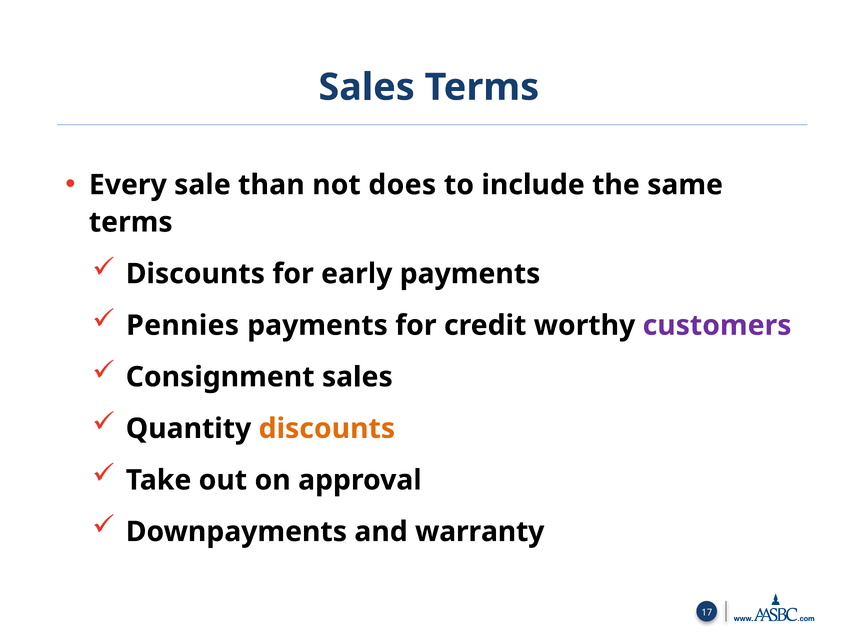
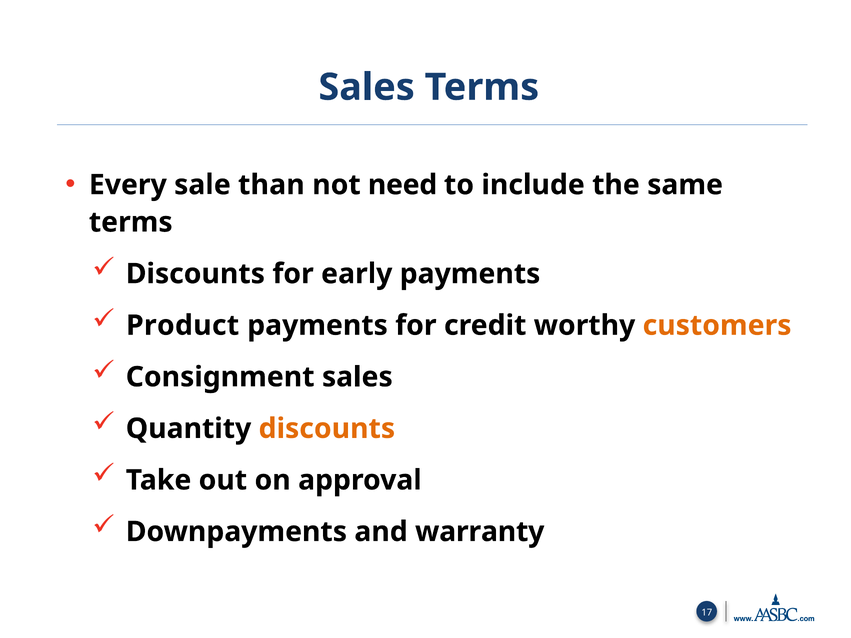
does: does -> need (403, 185)
Pennies: Pennies -> Product (183, 326)
customers colour: purple -> orange (717, 326)
